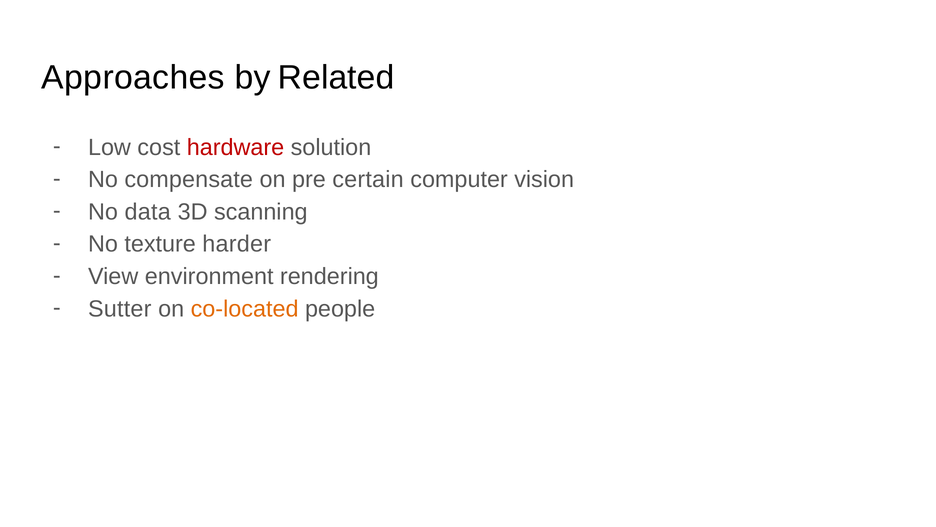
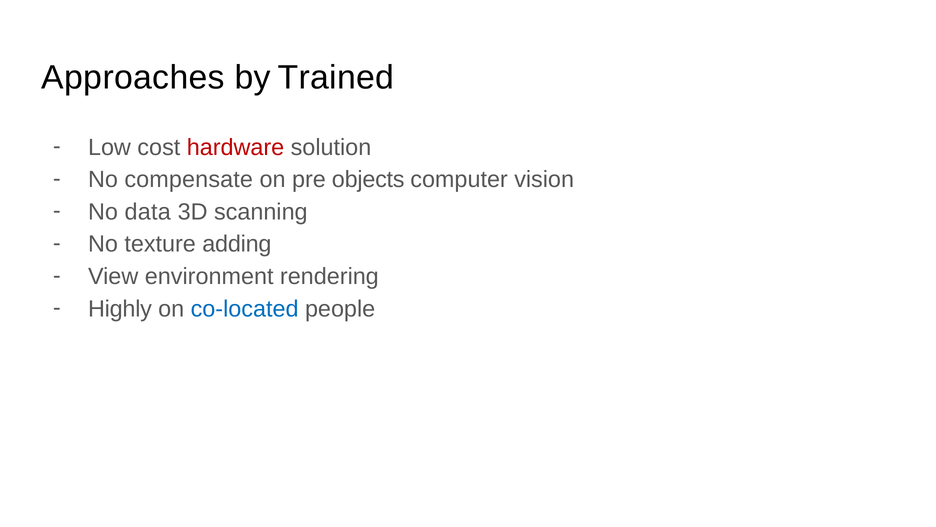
Related: Related -> Trained (336, 78)
certain: certain -> objects (368, 179)
harder: harder -> adding (237, 244)
Sutter: Sutter -> Highly (120, 309)
co-located colour: orange -> blue (245, 309)
